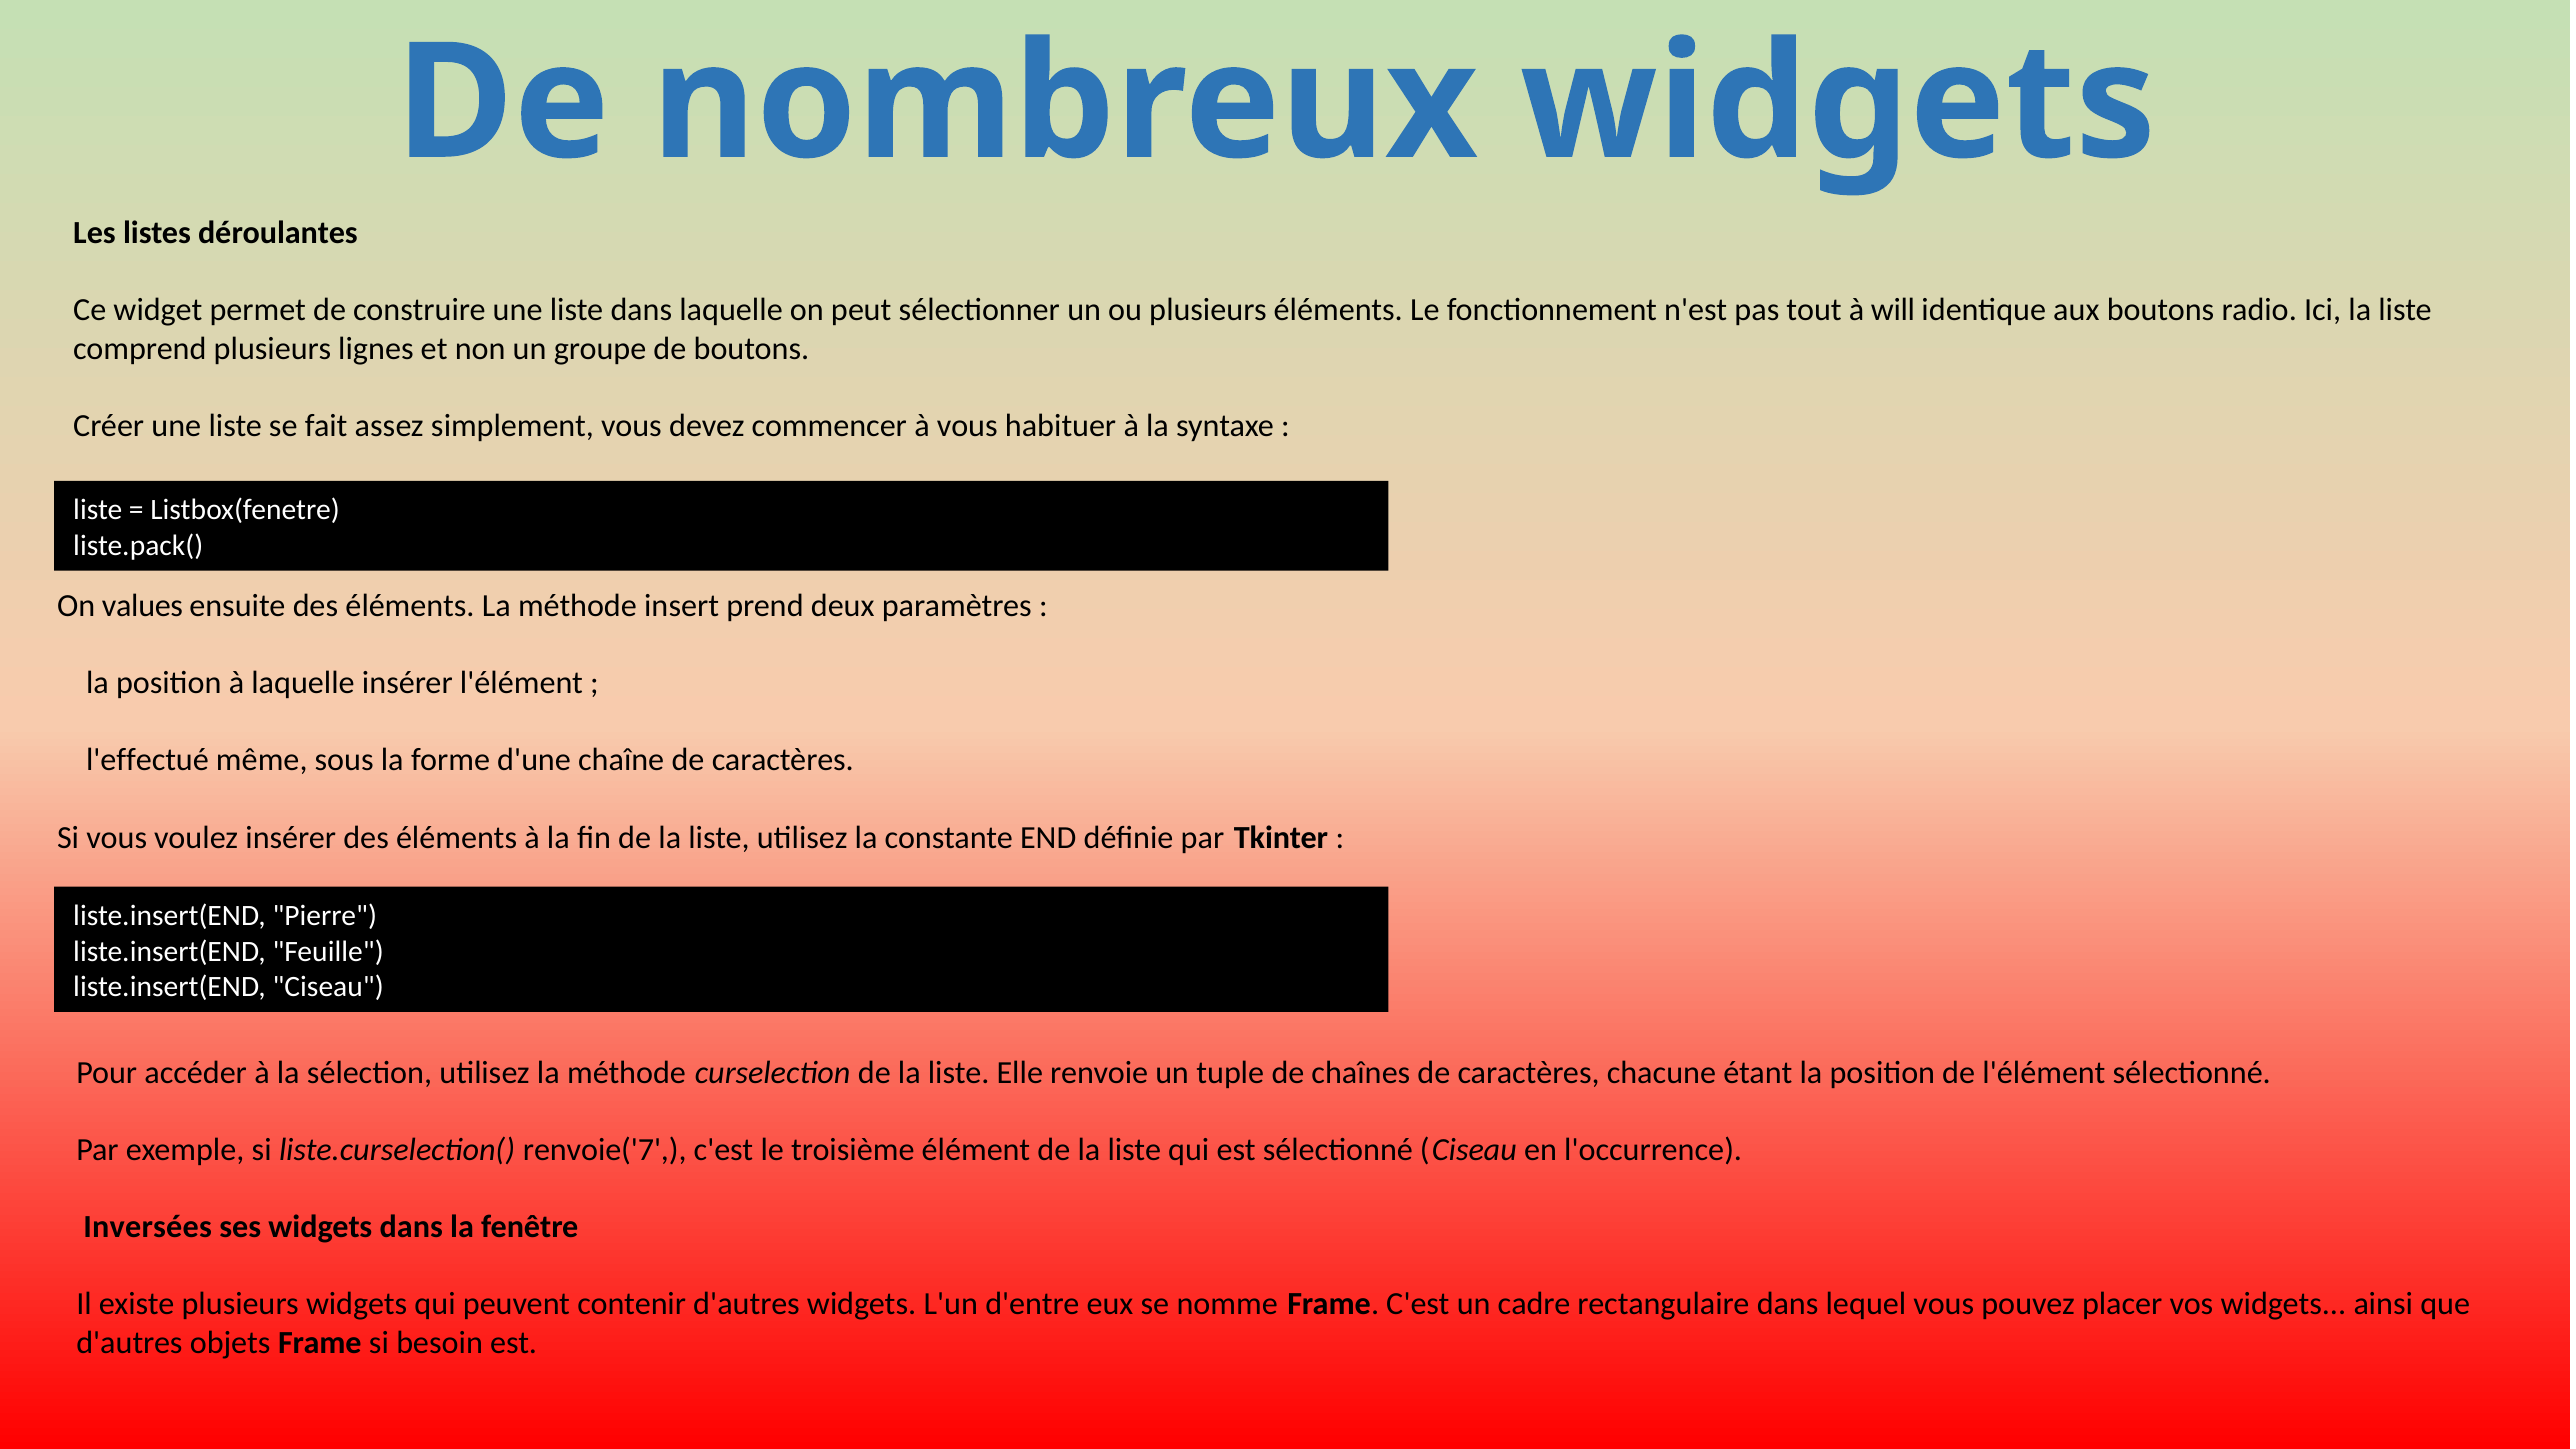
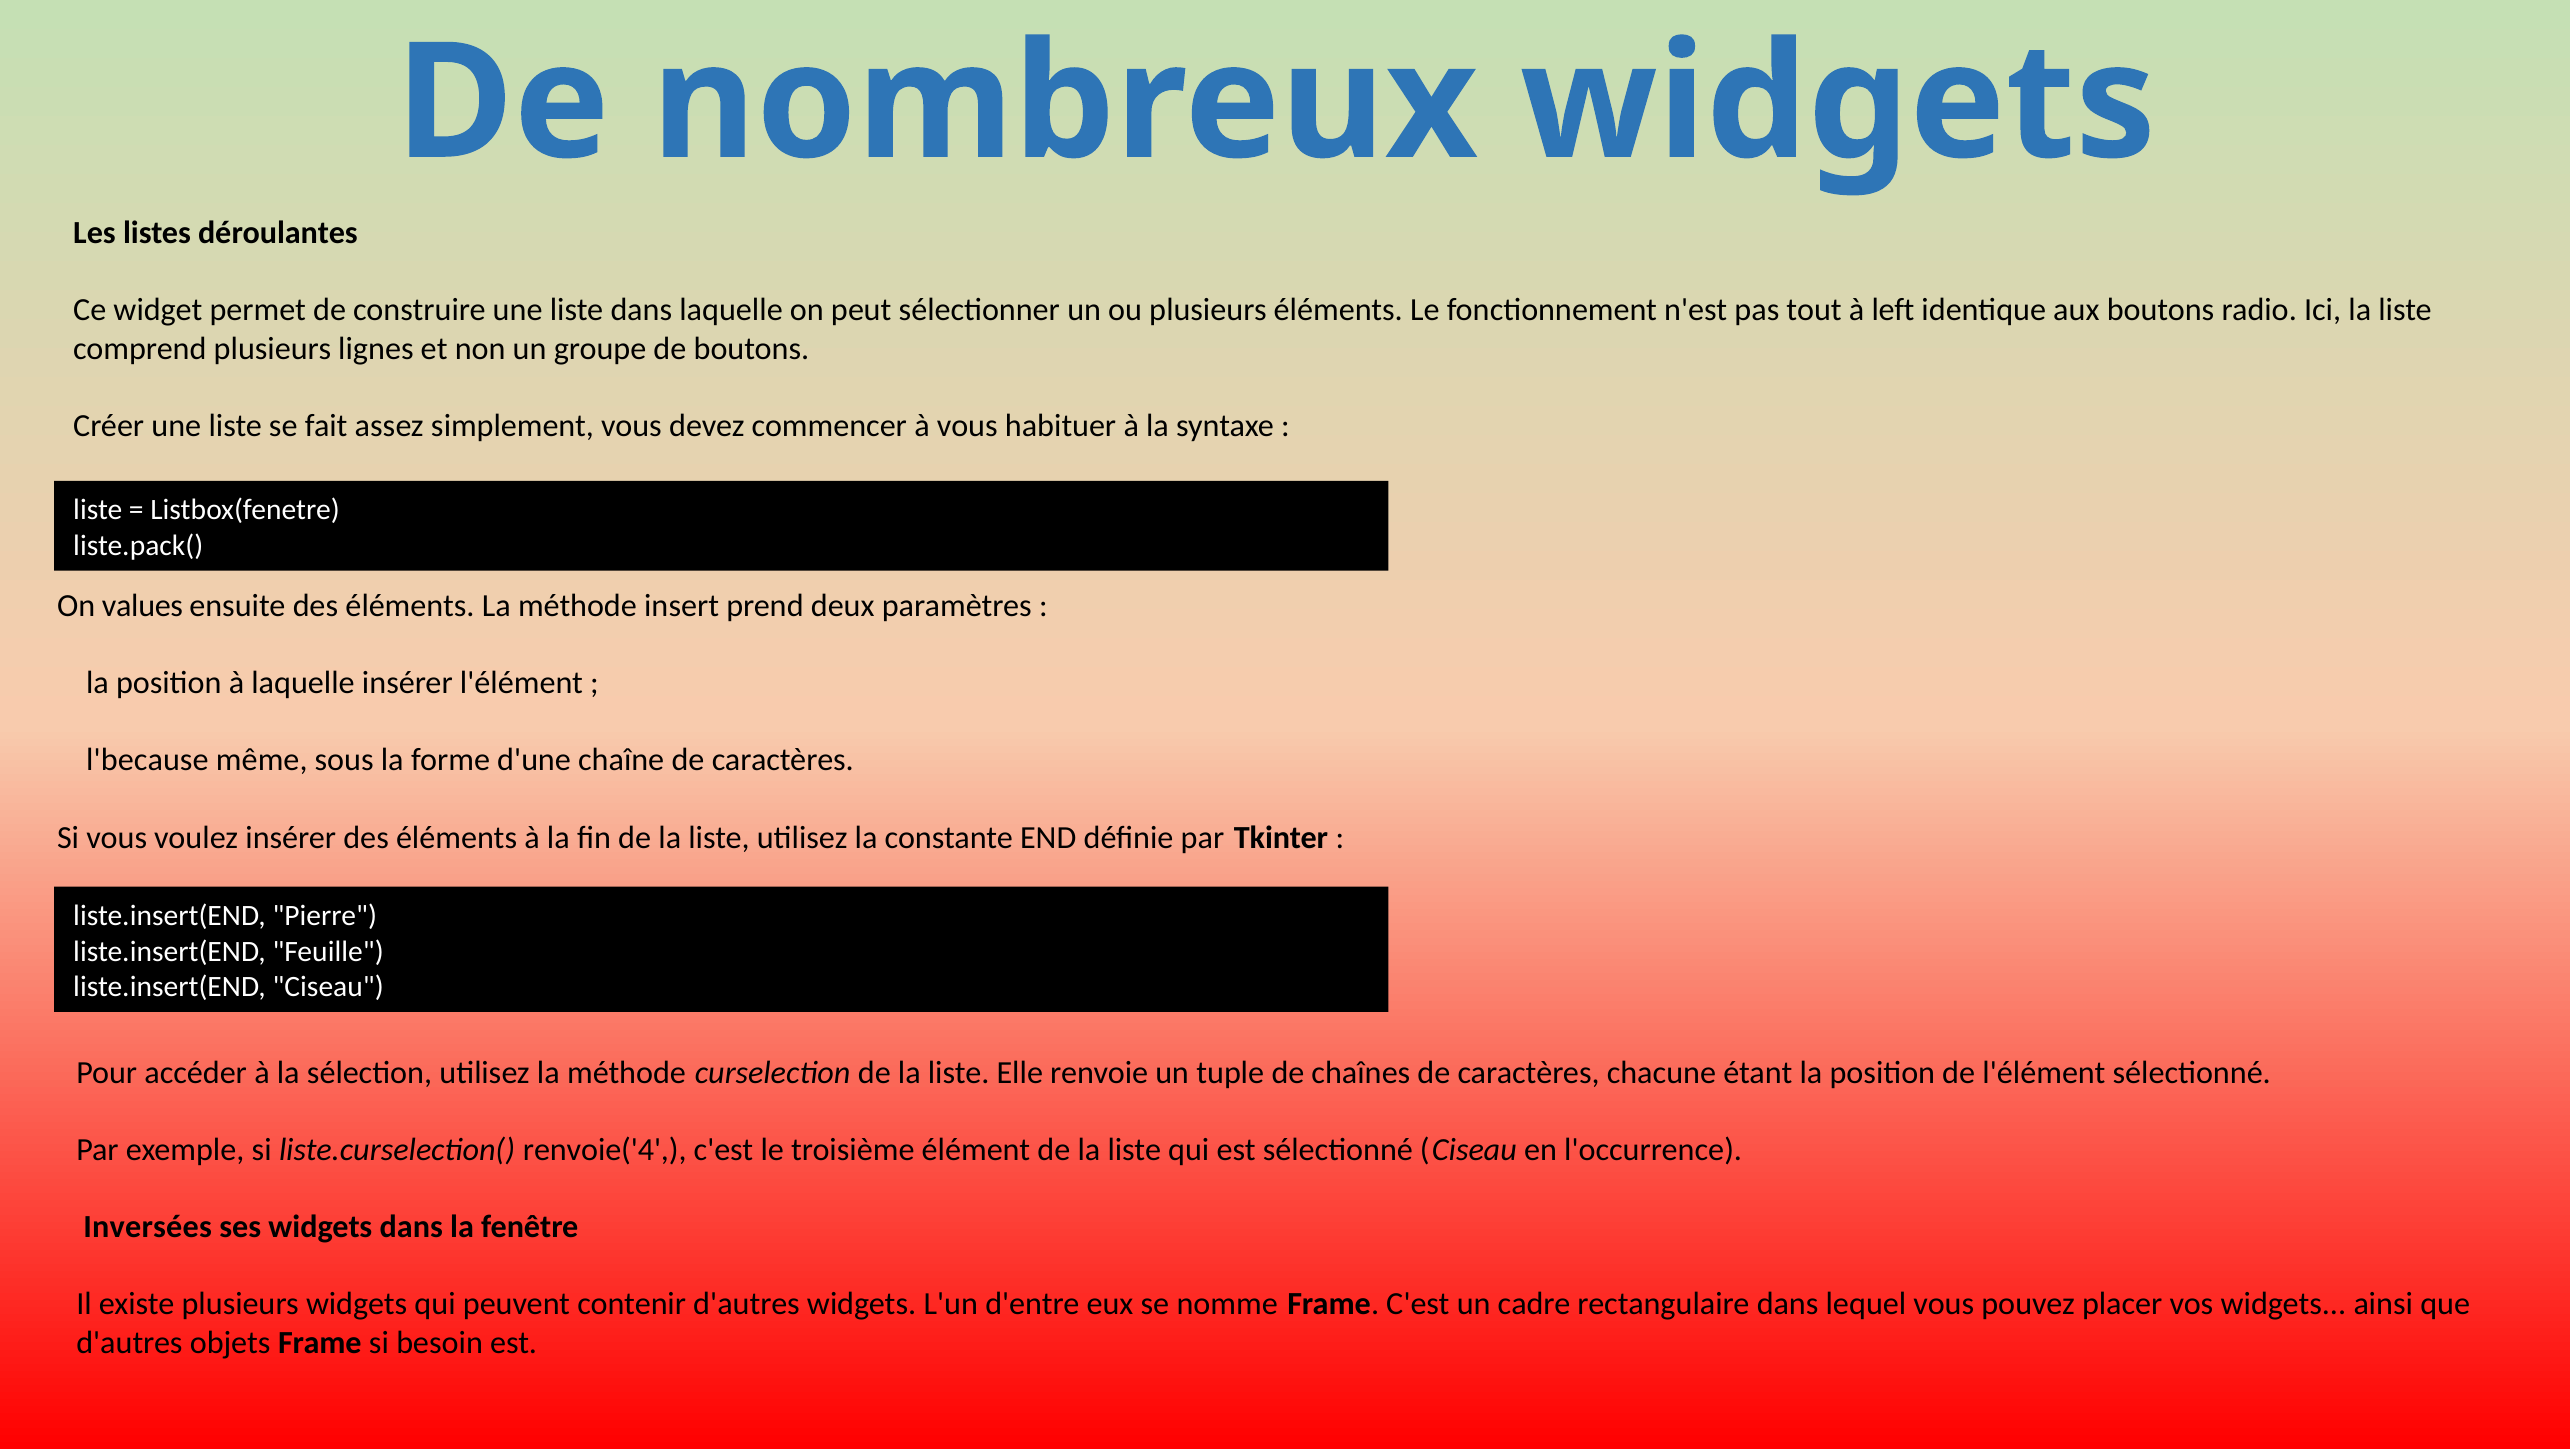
will: will -> left (1893, 310)
l'effectué: l'effectué -> l'because (147, 760)
renvoie('7: renvoie('7 -> renvoie('4 (605, 1150)
